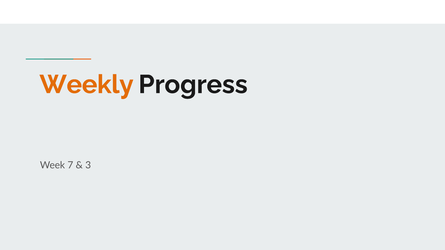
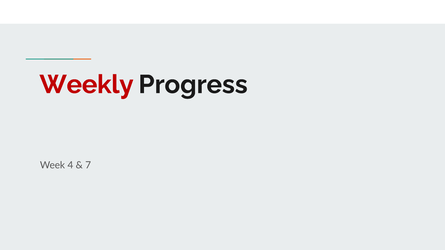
Weekly colour: orange -> red (87, 85)
7: 7 -> 4 (70, 165)
3: 3 -> 7 (88, 165)
